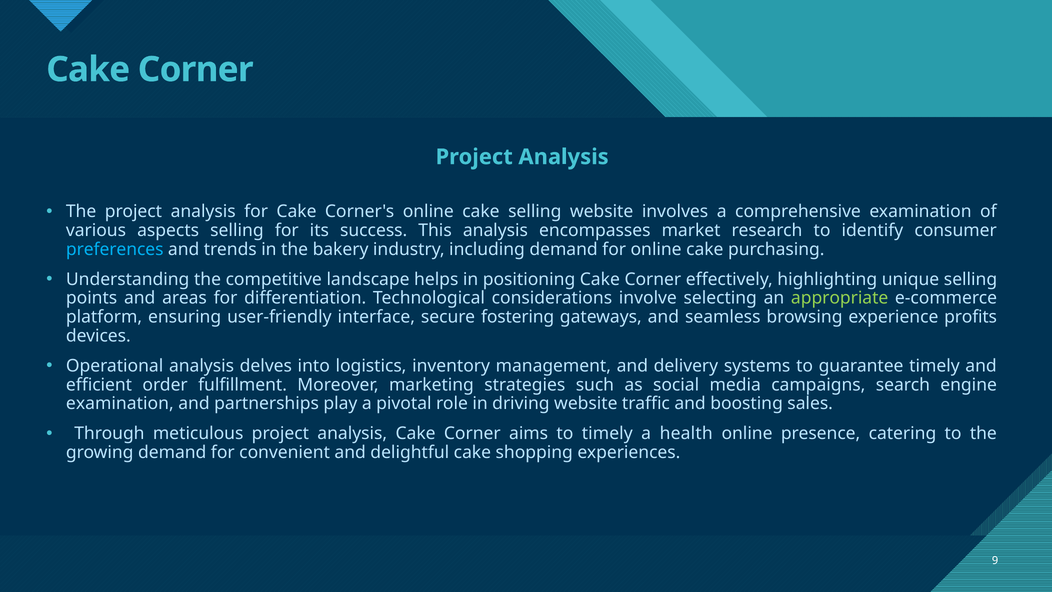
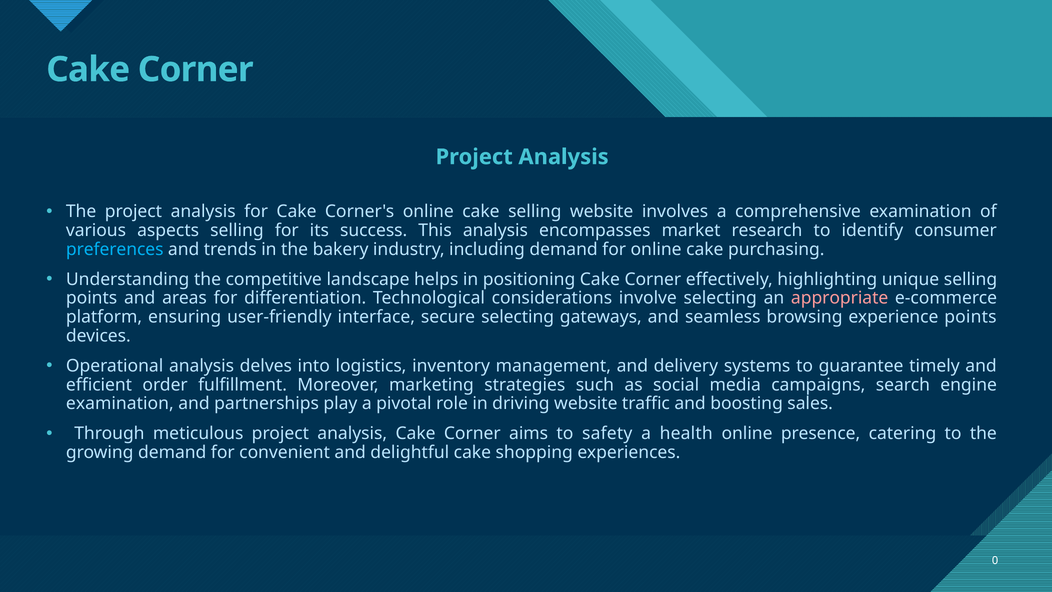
appropriate colour: light green -> pink (840, 298)
secure fostering: fostering -> selecting (518, 317)
experience profits: profits -> points (970, 317)
to timely: timely -> safety (607, 433)
9: 9 -> 0 (995, 561)
